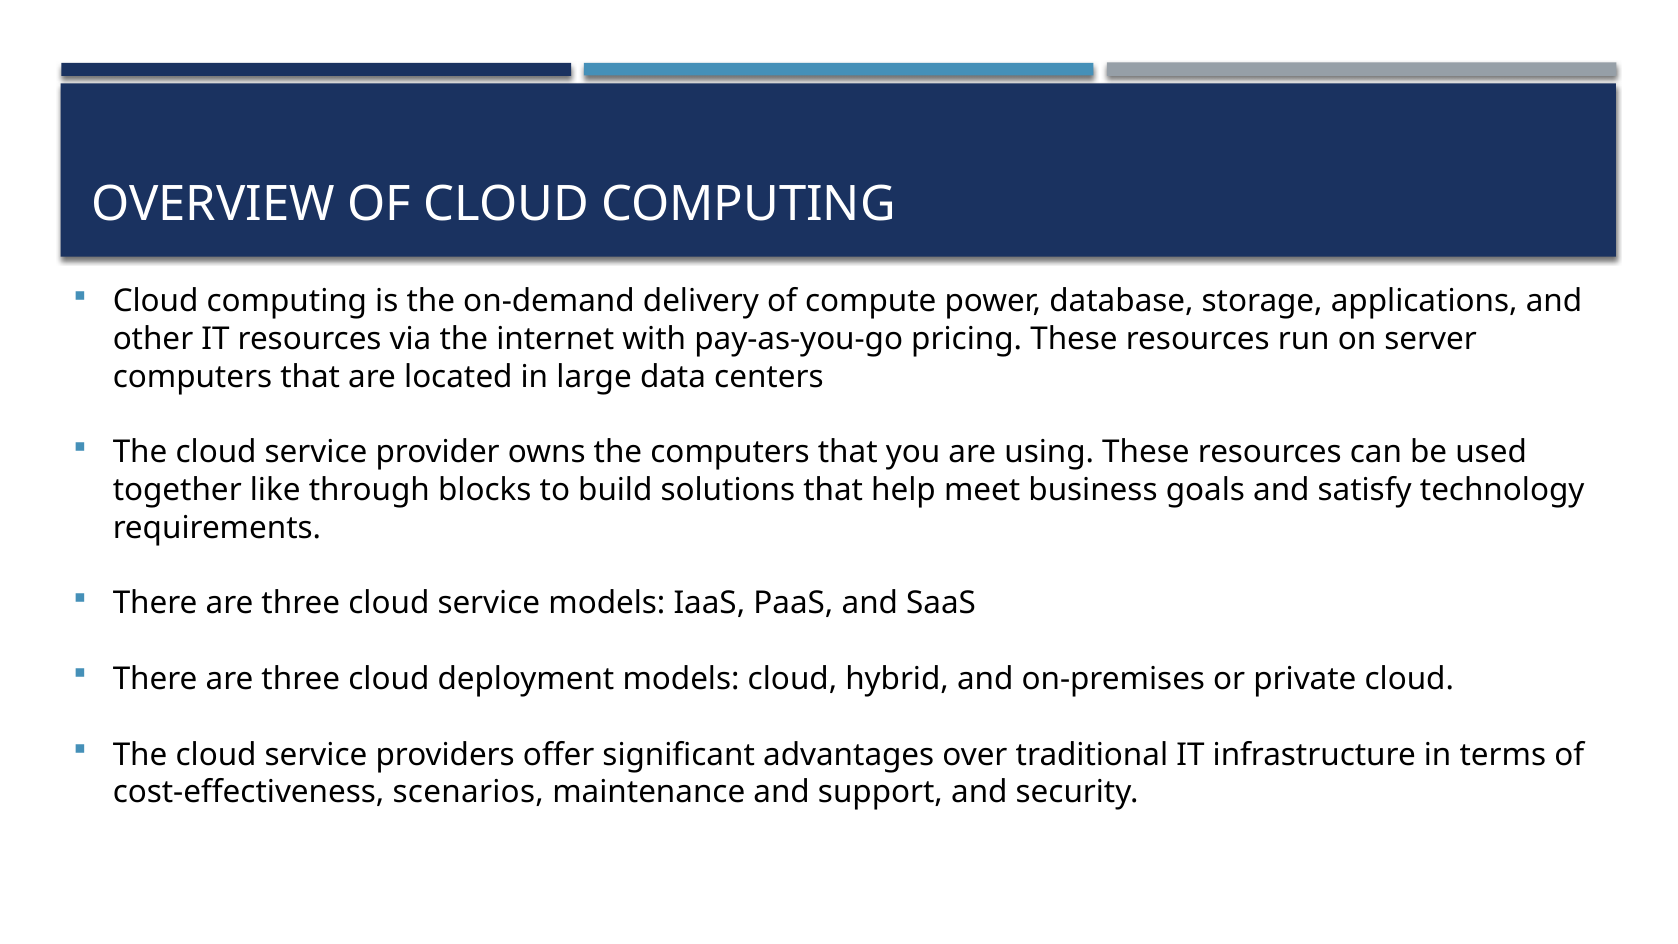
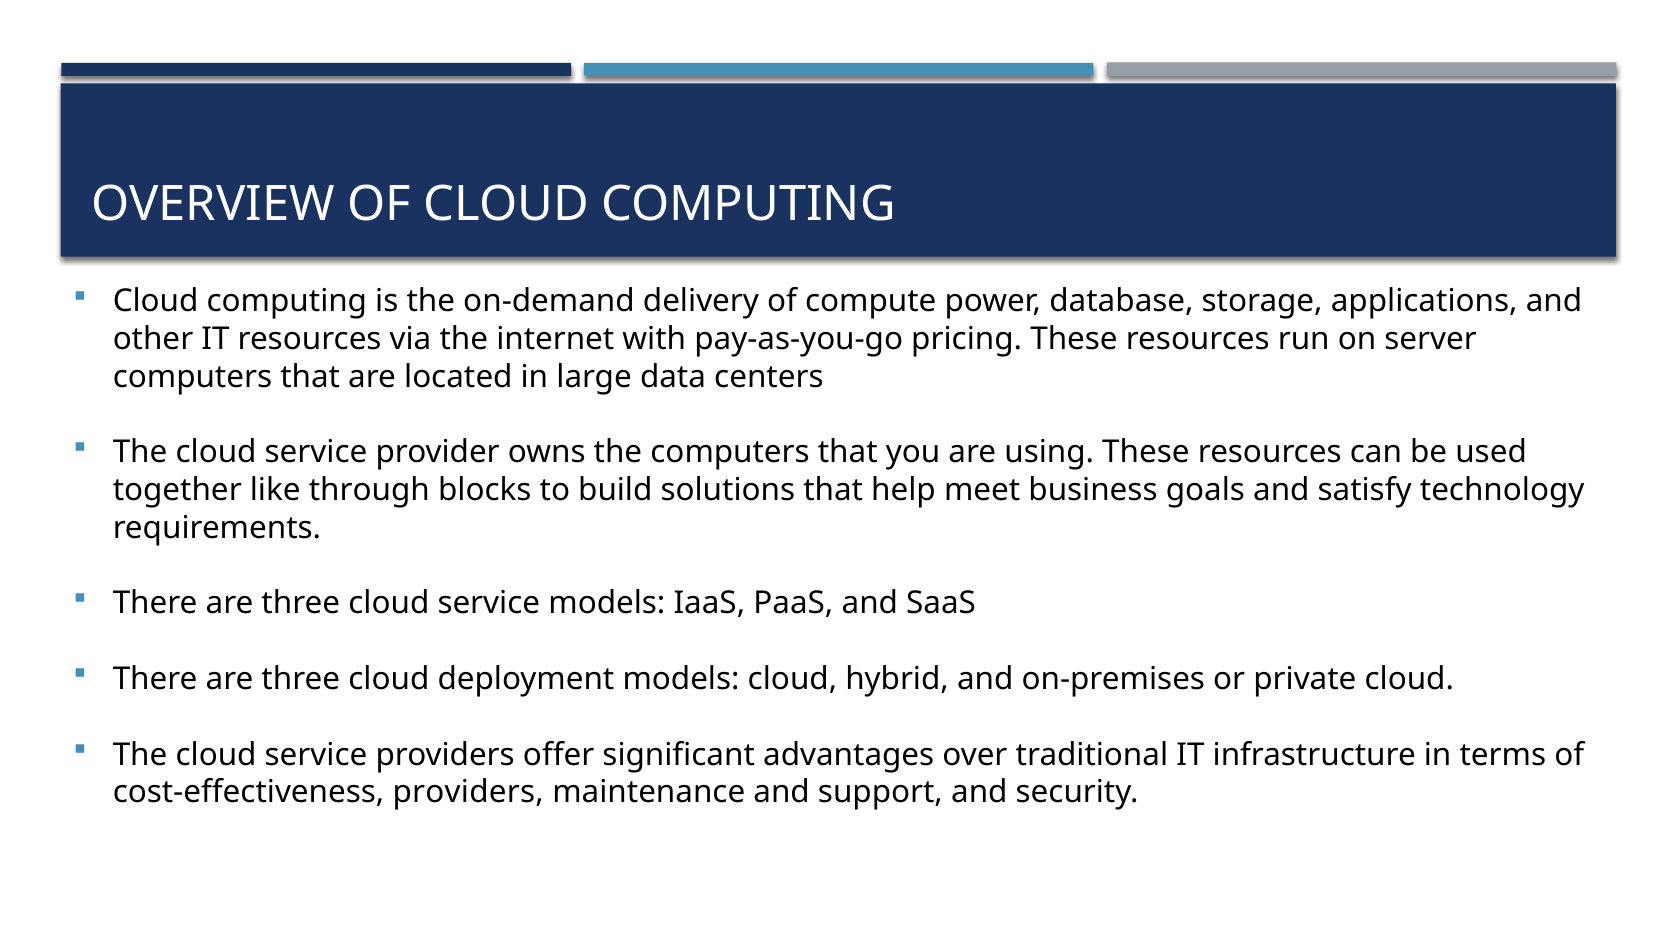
cost-effectiveness scenarios: scenarios -> providers (468, 792)
